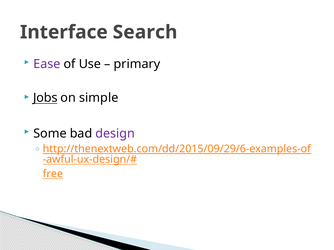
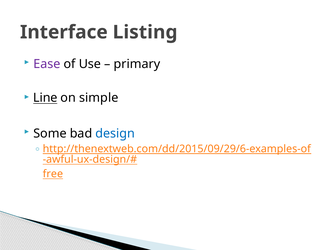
Search: Search -> Listing (145, 32)
Jobs: Jobs -> Line (45, 98)
design colour: purple -> blue (115, 134)
